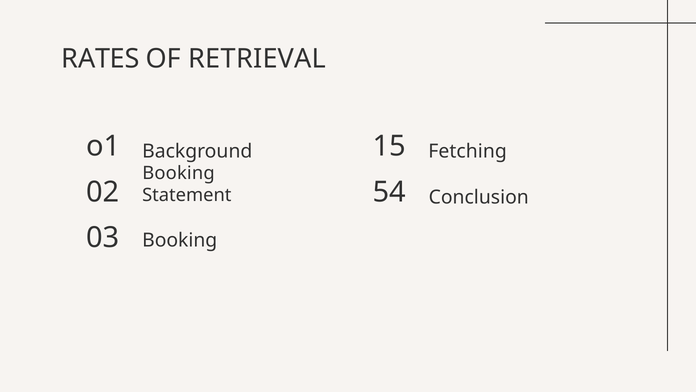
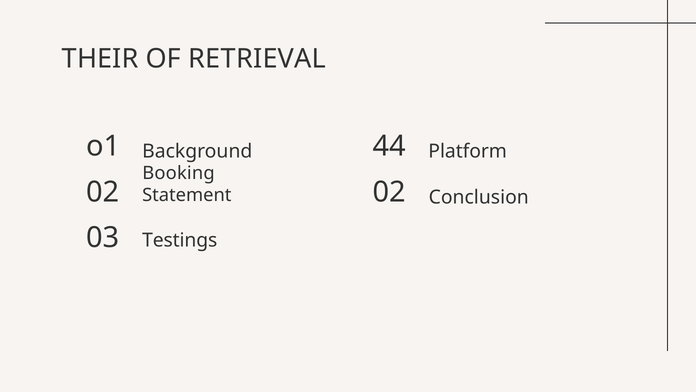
RATES: RATES -> THEIR (100, 59)
15: 15 -> 44 (389, 146)
Fetching: Fetching -> Platform (468, 151)
02 54: 54 -> 02 (389, 192)
Booking: Booking -> Testings (180, 240)
